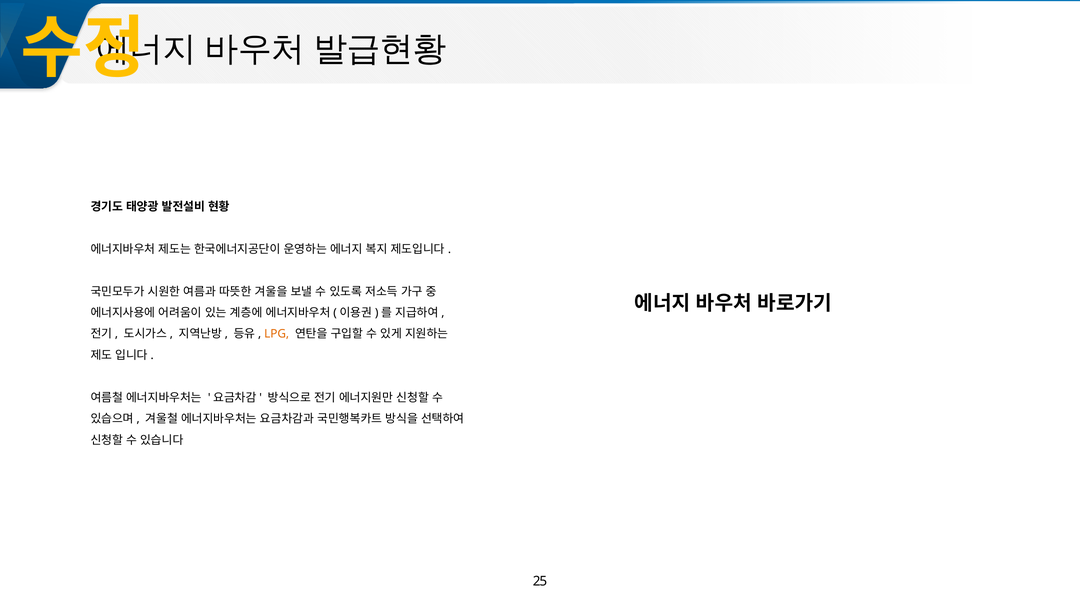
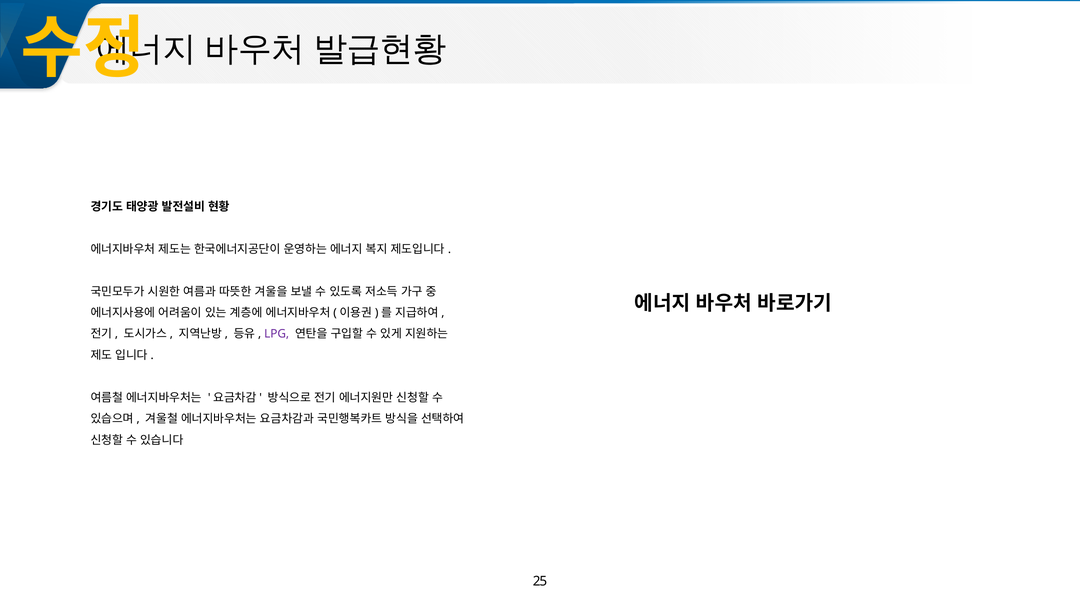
LPG colour: orange -> purple (277, 334)
